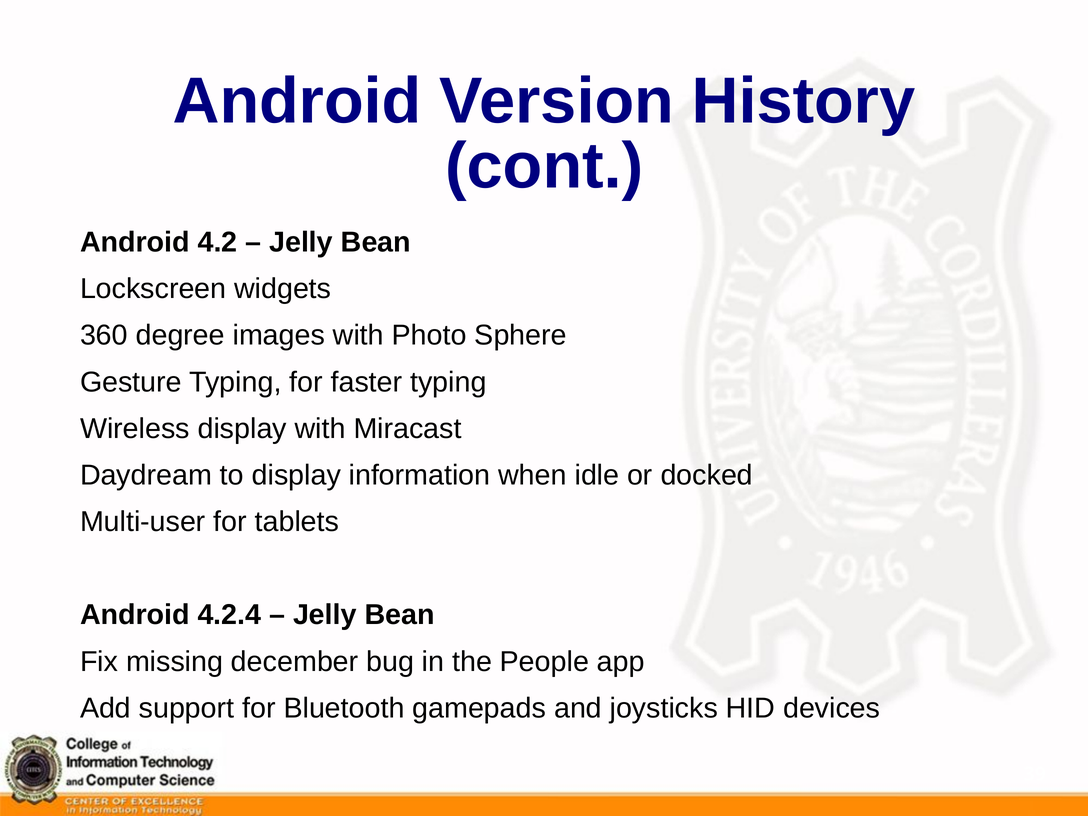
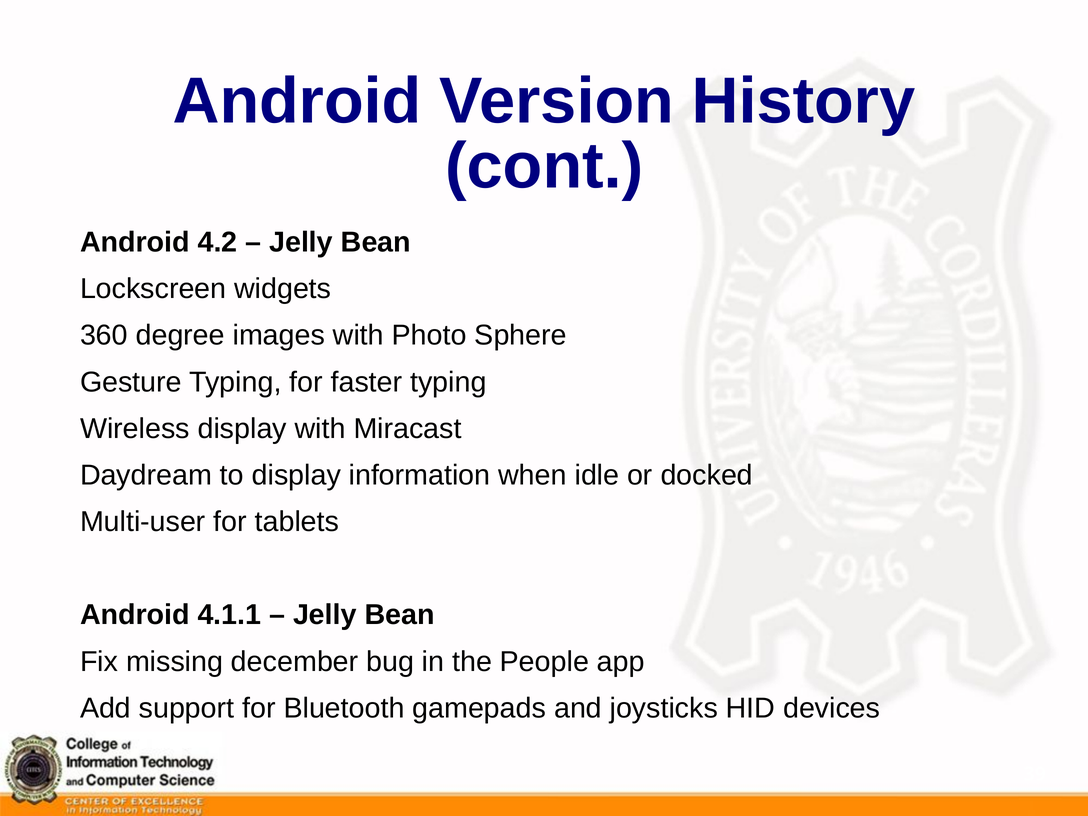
4.2.4: 4.2.4 -> 4.1.1 (229, 615)
